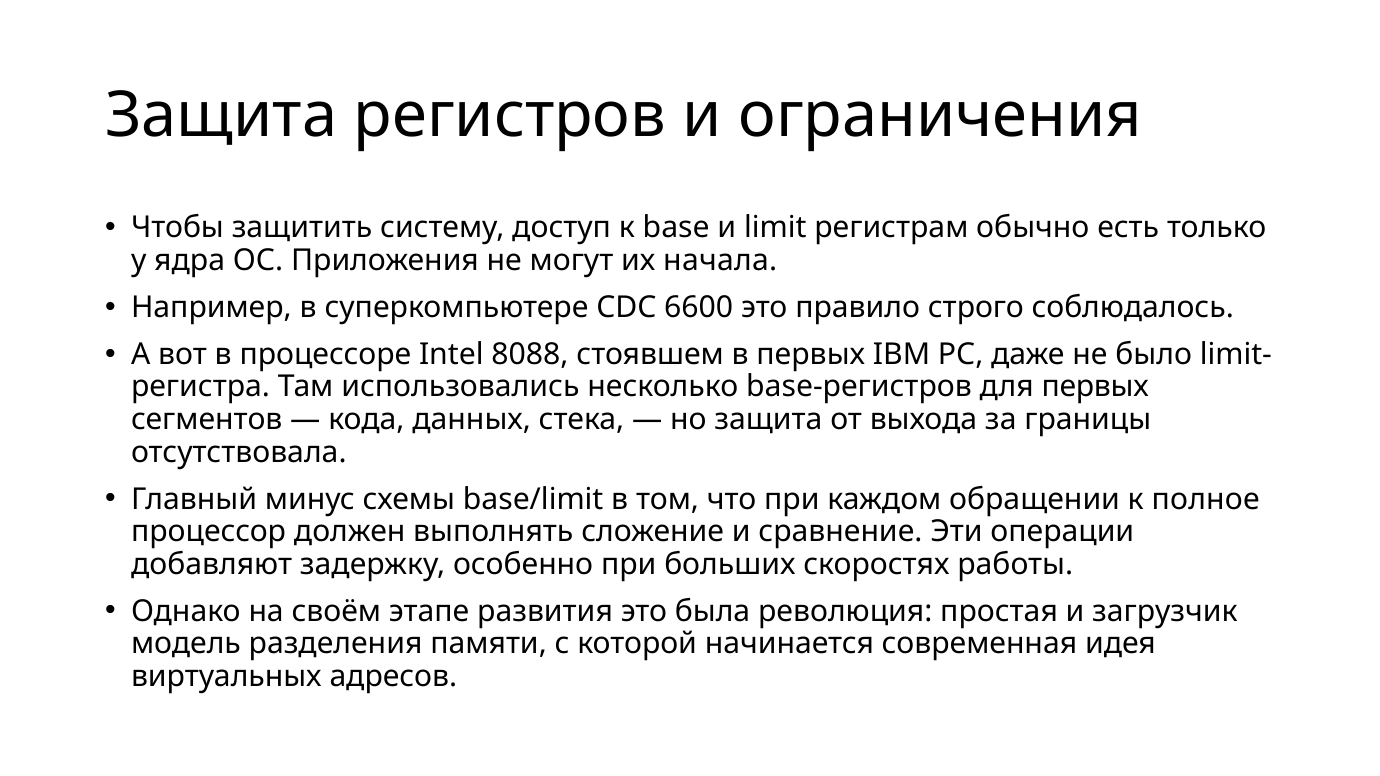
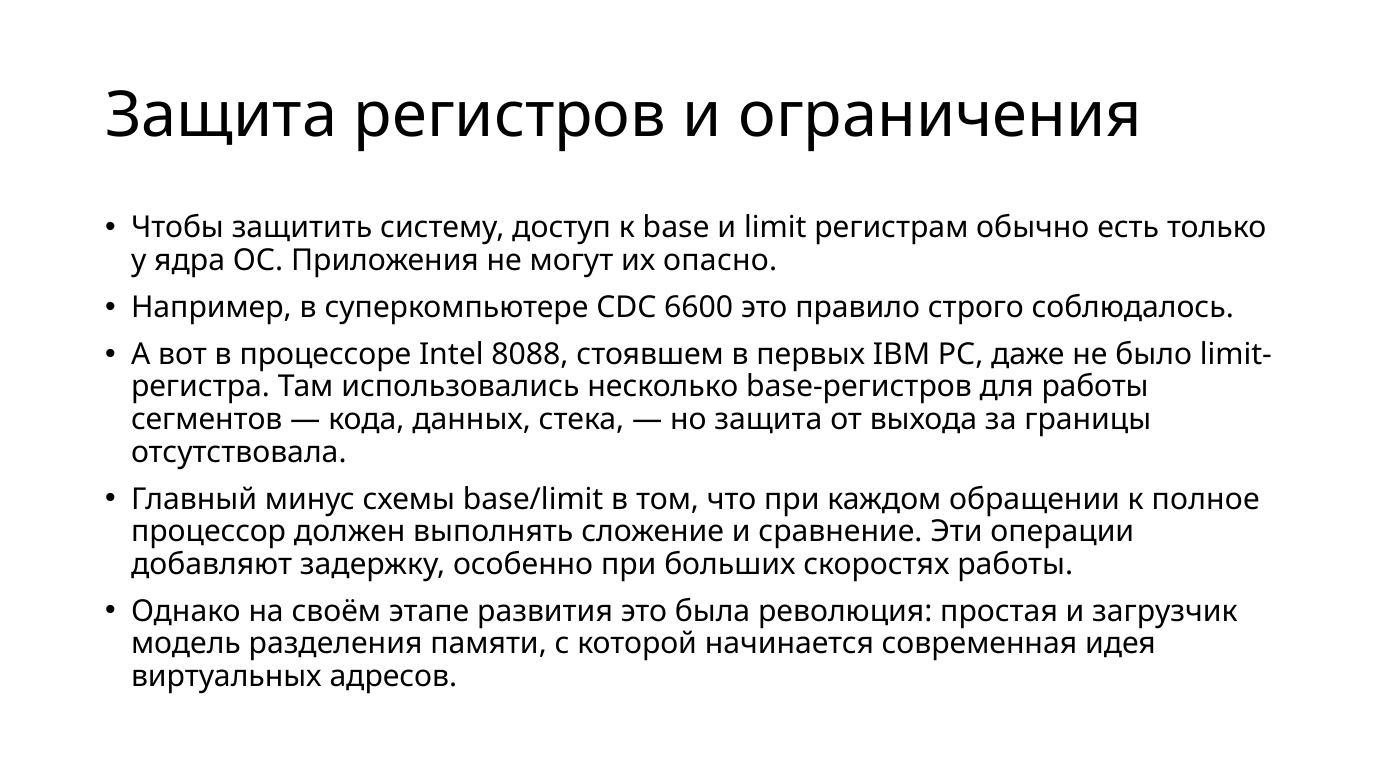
начала: начала -> опасно (720, 261)
для первых: первых -> работы (1095, 387)
